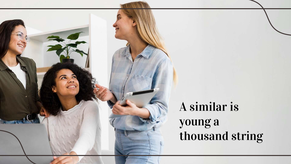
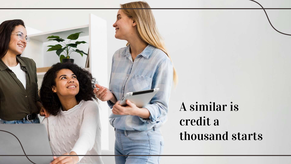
young: young -> credit (195, 121)
string: string -> starts (247, 136)
